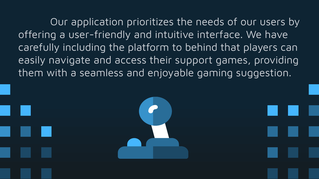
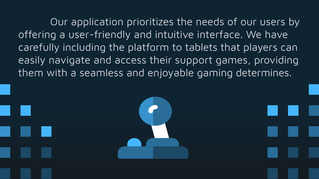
behind: behind -> tablets (201, 48)
suggestion: suggestion -> determines (264, 73)
